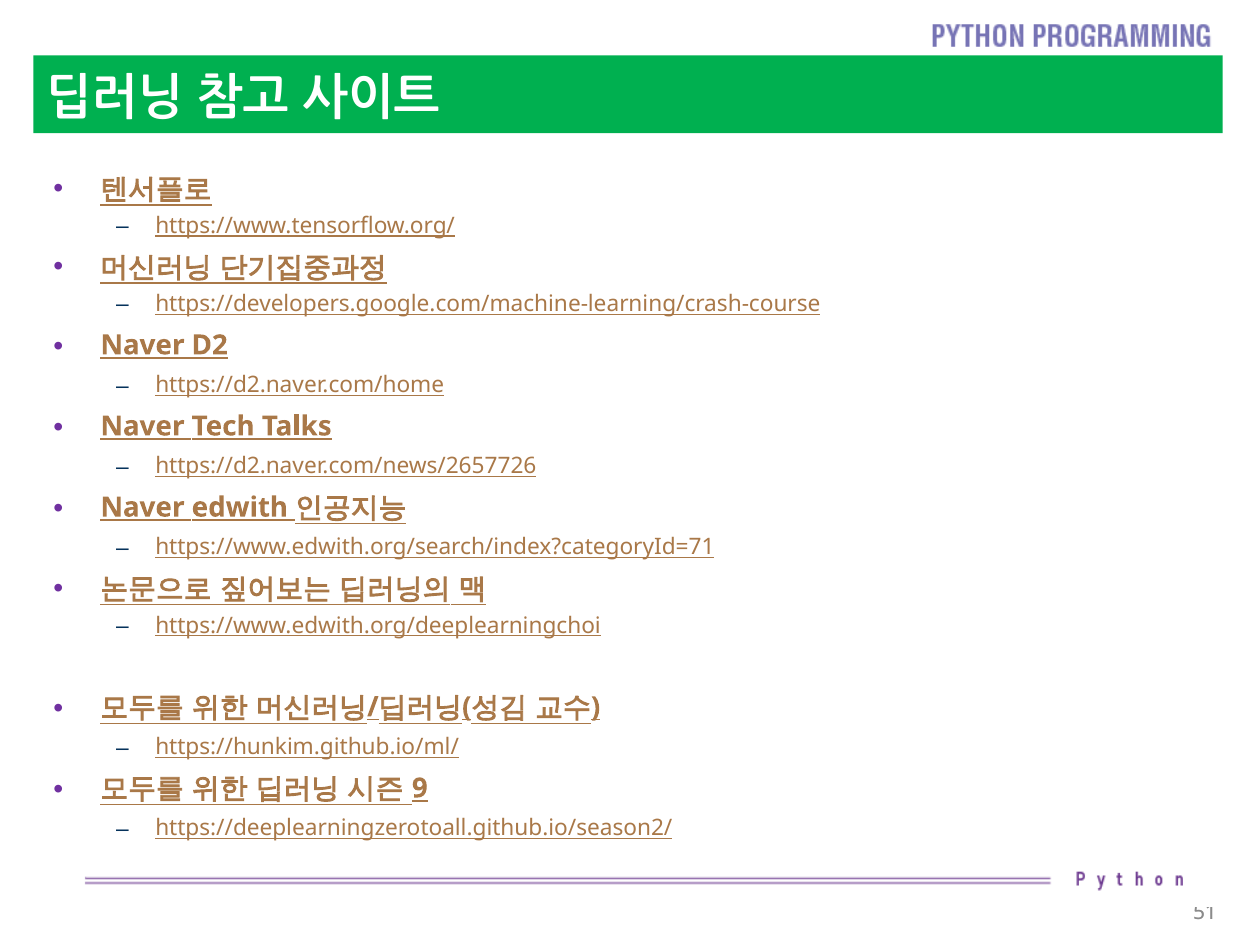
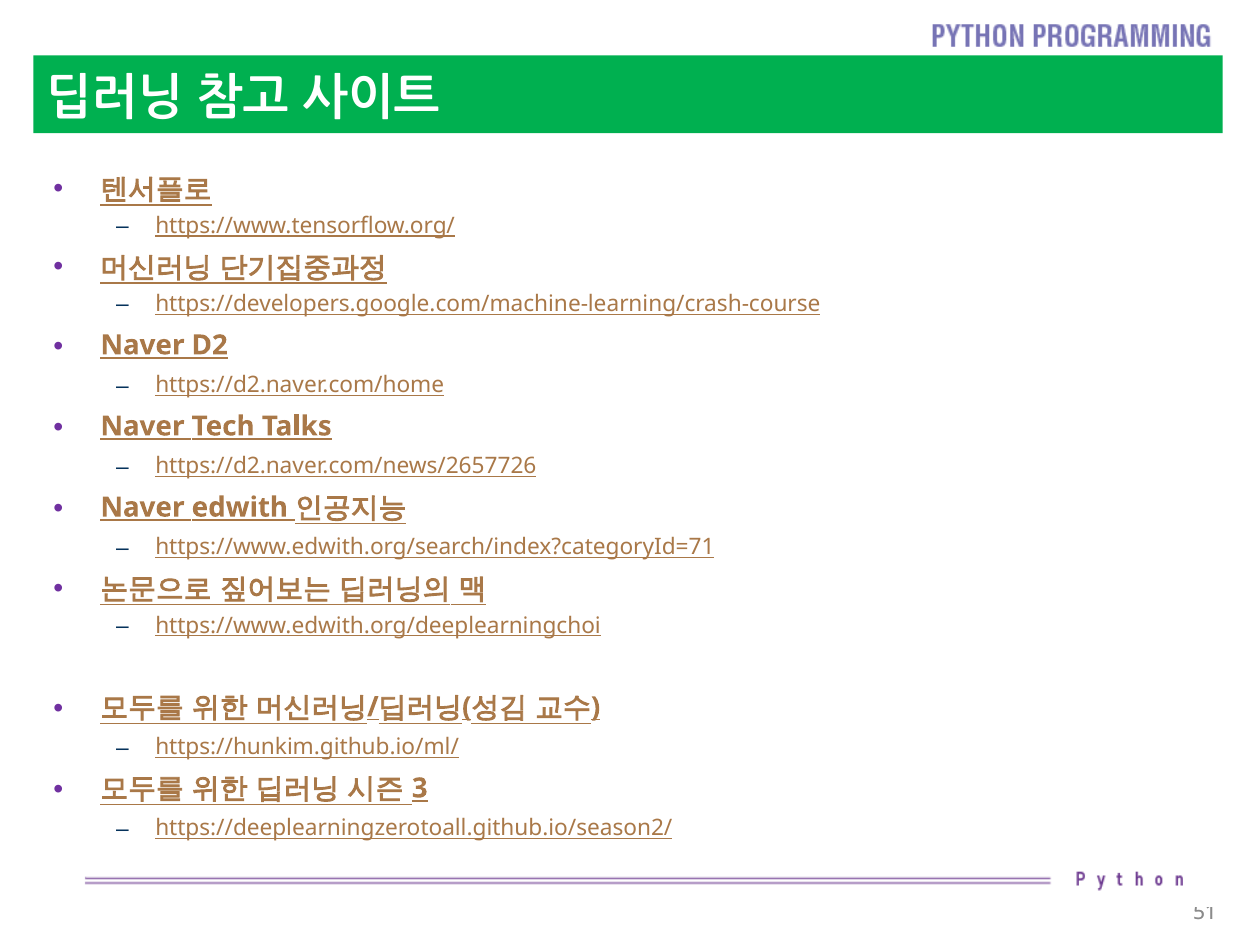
9: 9 -> 3 (420, 788)
